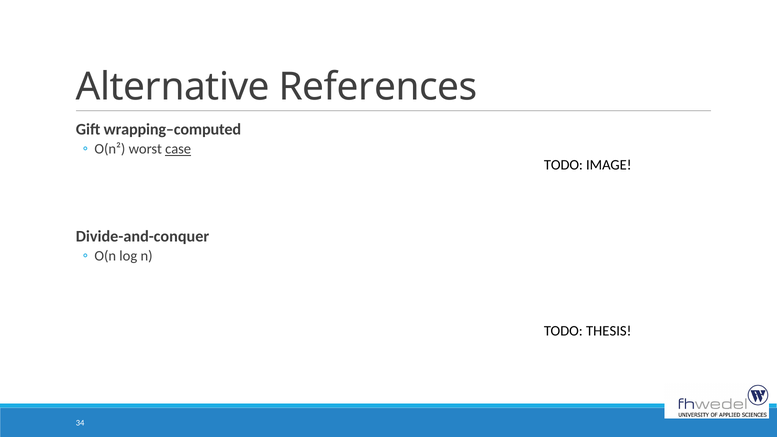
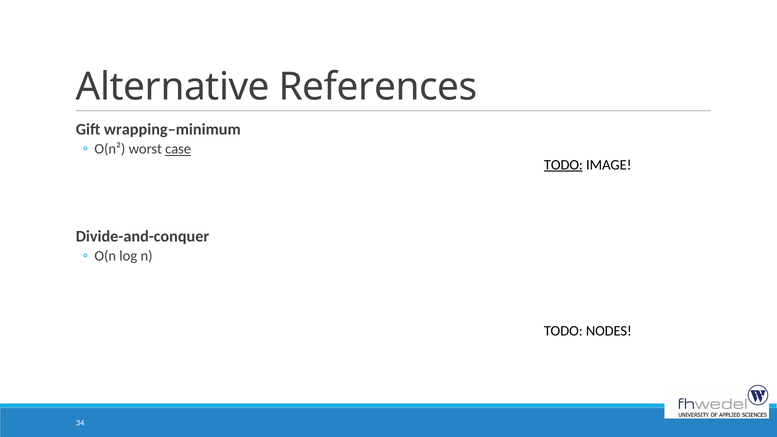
wrapping–computed: wrapping–computed -> wrapping–minimum (172, 129)
TODO underline: none -> present (563, 165)
THESIS: THESIS -> NODES (609, 331)
